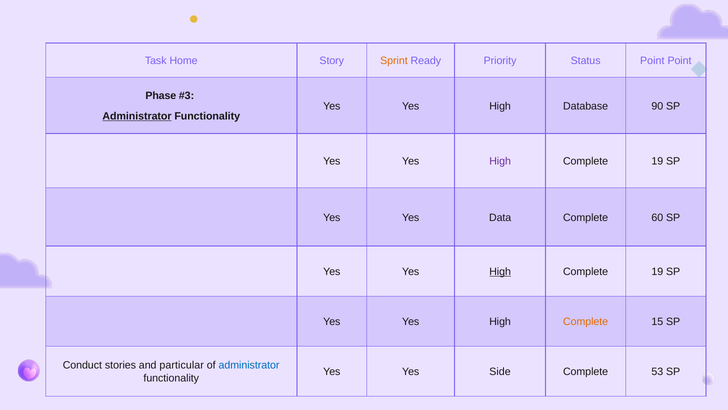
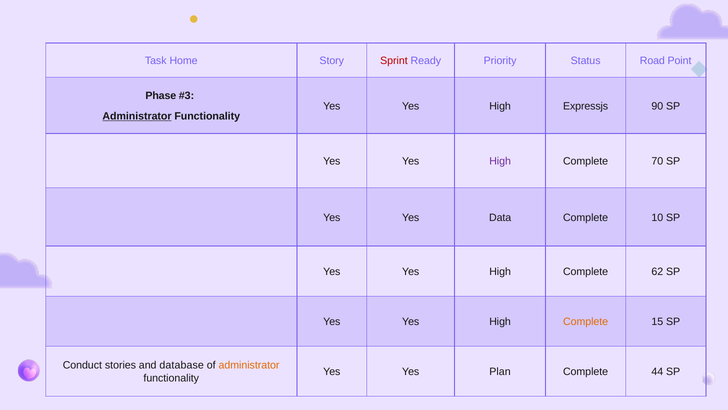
Sprint colour: orange -> red (394, 61)
Status Point: Point -> Road (652, 61)
Database: Database -> Expressjs (586, 106)
19: 19 -> 70 (657, 161)
60: 60 -> 10 (657, 217)
High underline: present -> none (500, 271)
19: 19 -> 62 (657, 271)
particular: particular -> database (182, 365)
administrator colour: blue -> orange (249, 365)
Side: Side -> Plan (500, 371)
53: 53 -> 44 (657, 371)
